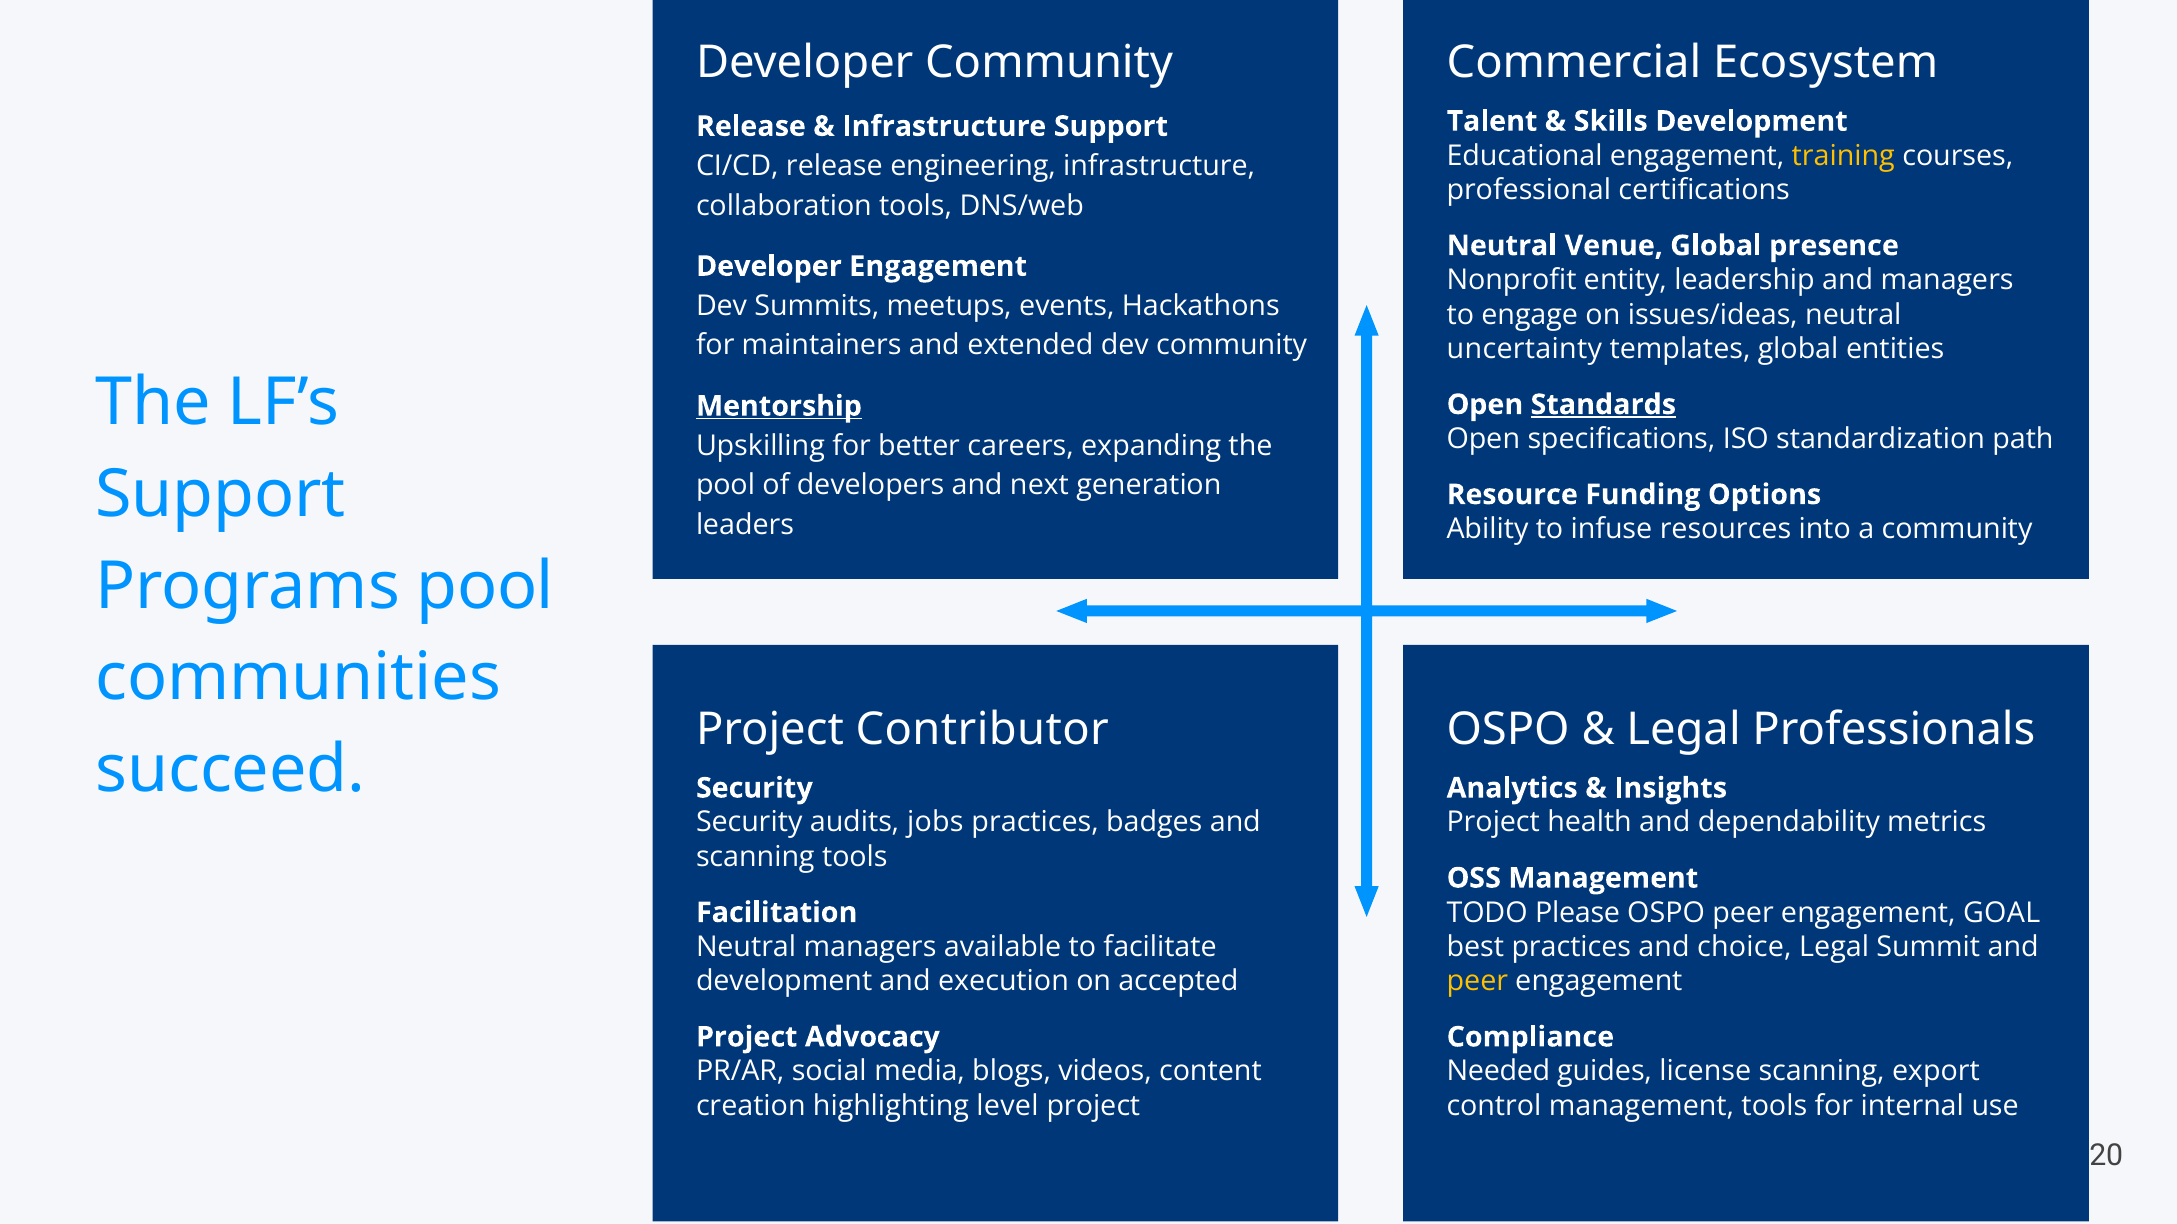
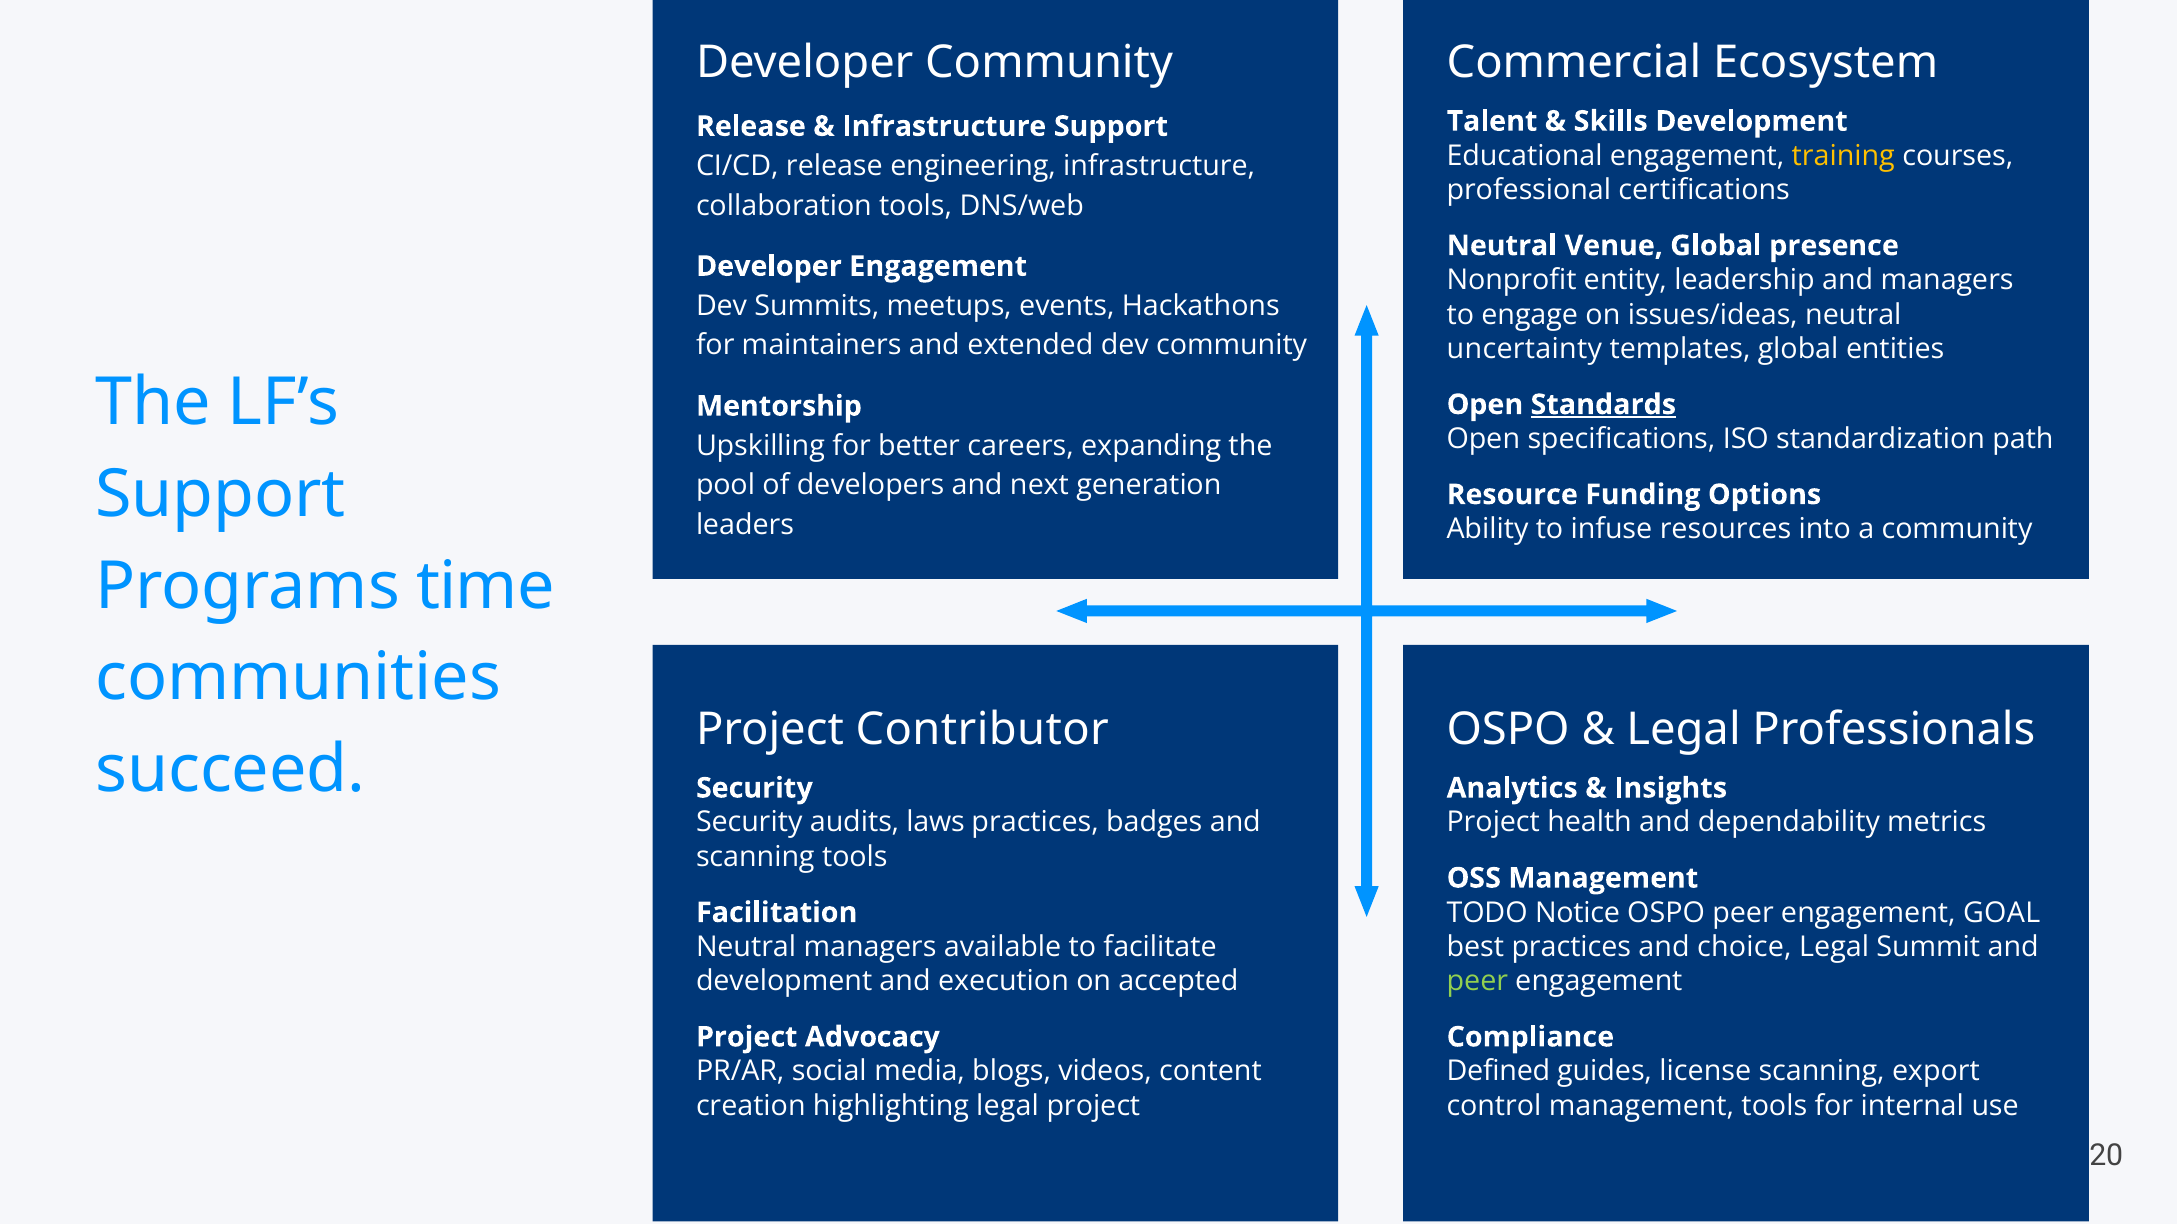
Mentorship underline: present -> none (779, 406)
Programs pool: pool -> time (486, 586)
jobs: jobs -> laws (936, 823)
Please: Please -> Notice (1578, 913)
peer colour: yellow -> light green (1477, 982)
Needed: Needed -> Defined (1498, 1072)
highlighting level: level -> legal (1008, 1106)
